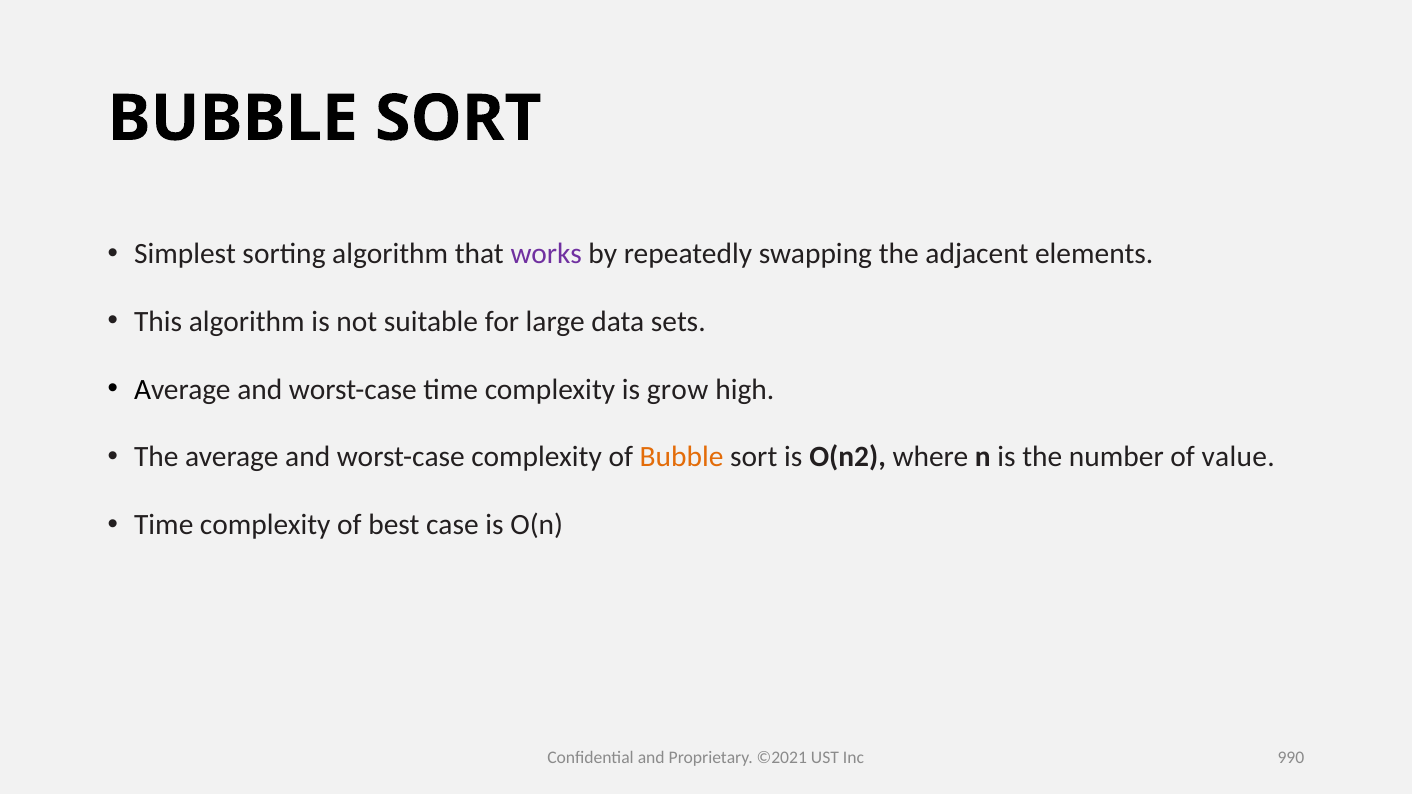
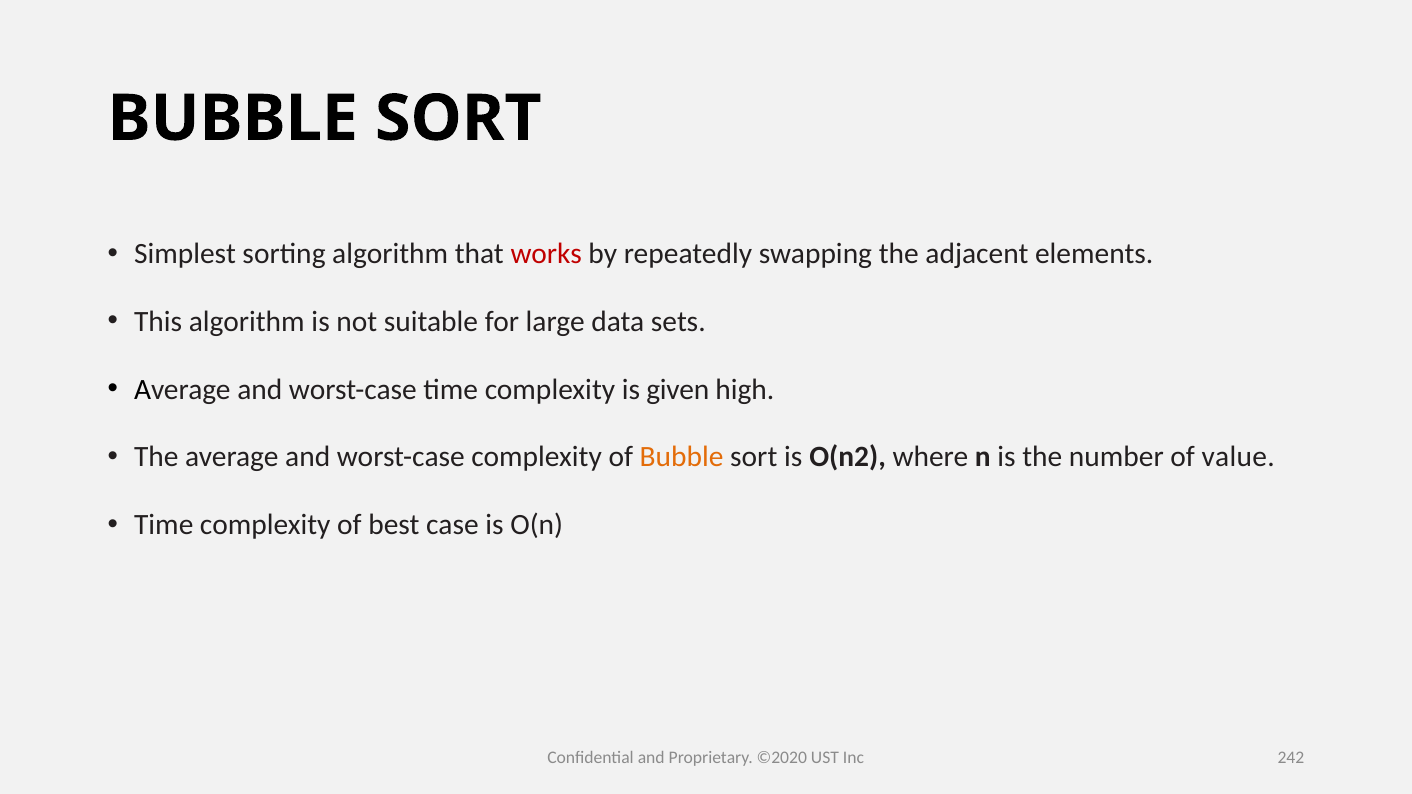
works colour: purple -> red (546, 254)
grow: grow -> given (678, 390)
©2021: ©2021 -> ©2020 (782, 758)
990: 990 -> 242 (1291, 758)
